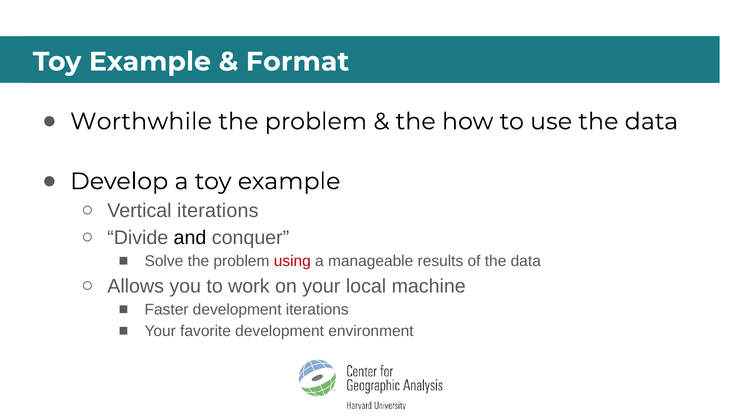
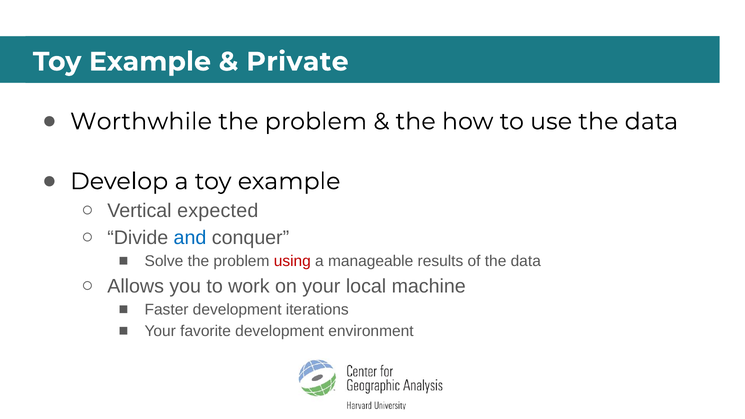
Format: Format -> Private (297, 62)
Vertical iterations: iterations -> expected (218, 211)
and colour: black -> blue (190, 238)
